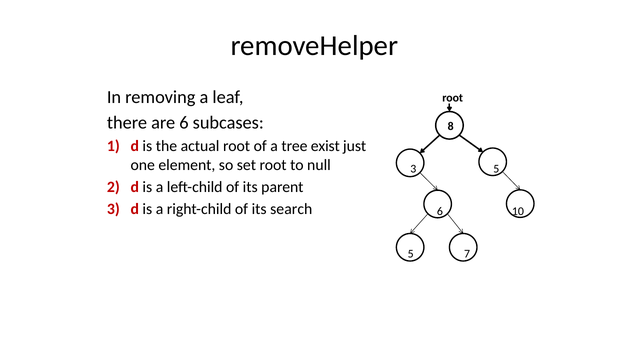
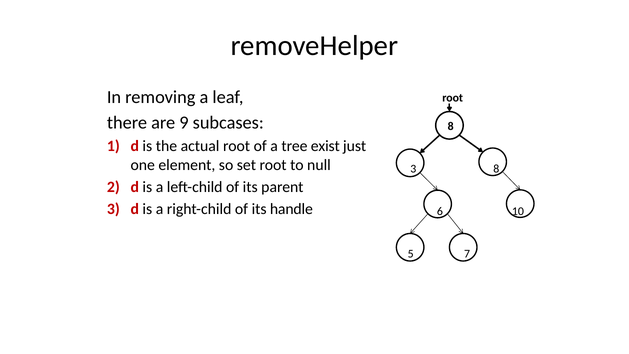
are 6: 6 -> 9 (184, 123)
3 5: 5 -> 8 (496, 169)
search: search -> handle (291, 209)
